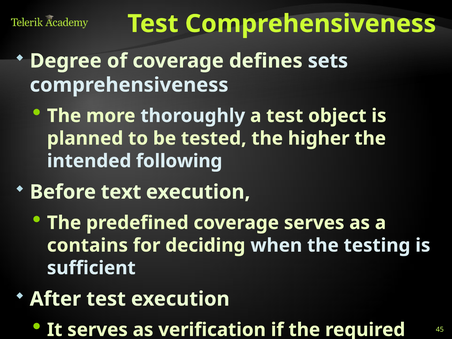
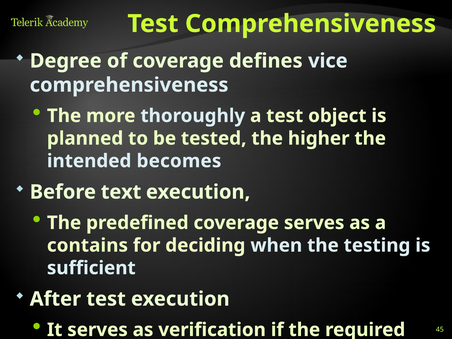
sets: sets -> vice (328, 61)
following: following -> becomes (179, 161)
